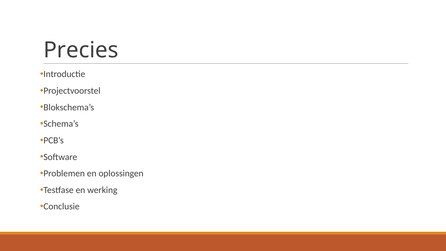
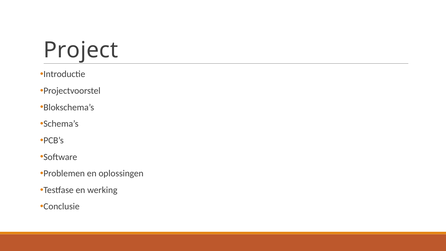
Precies: Precies -> Project (81, 50)
